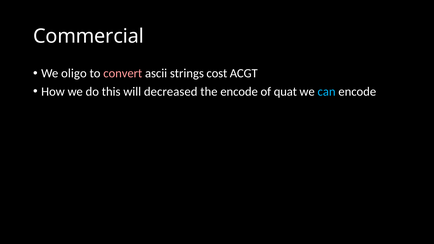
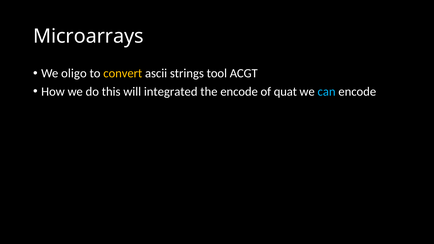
Commercial: Commercial -> Microarrays (88, 36)
convert colour: pink -> yellow (123, 73)
cost: cost -> tool (217, 73)
decreased: decreased -> integrated (171, 92)
